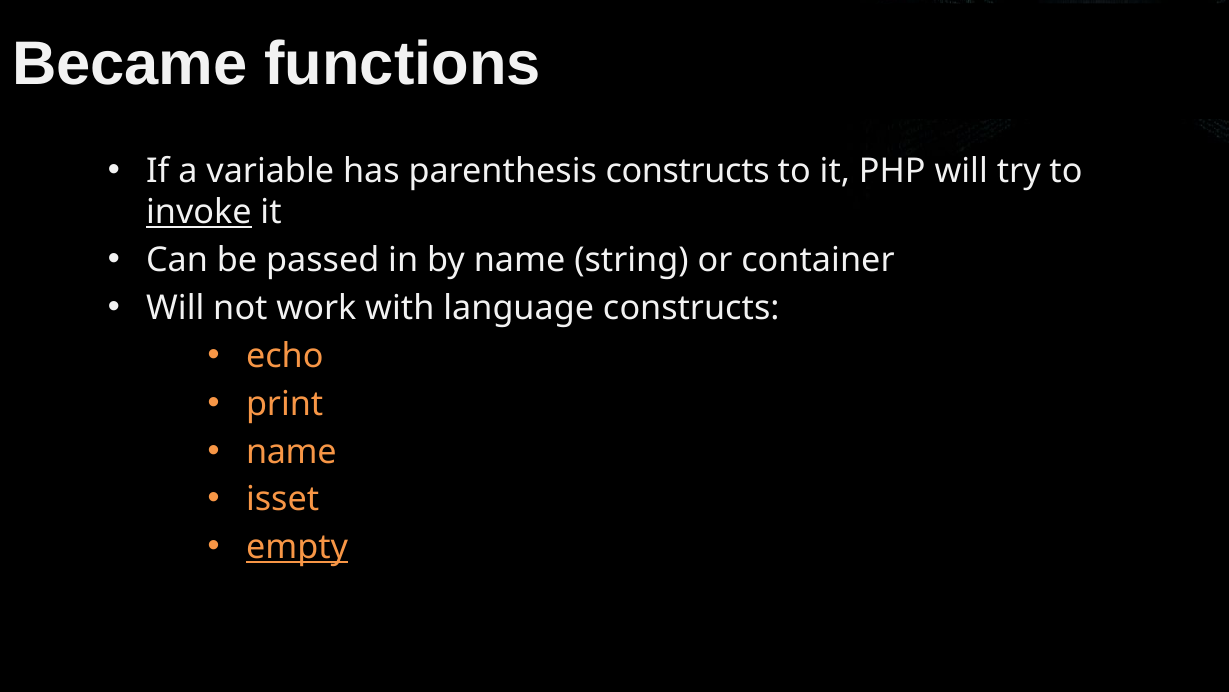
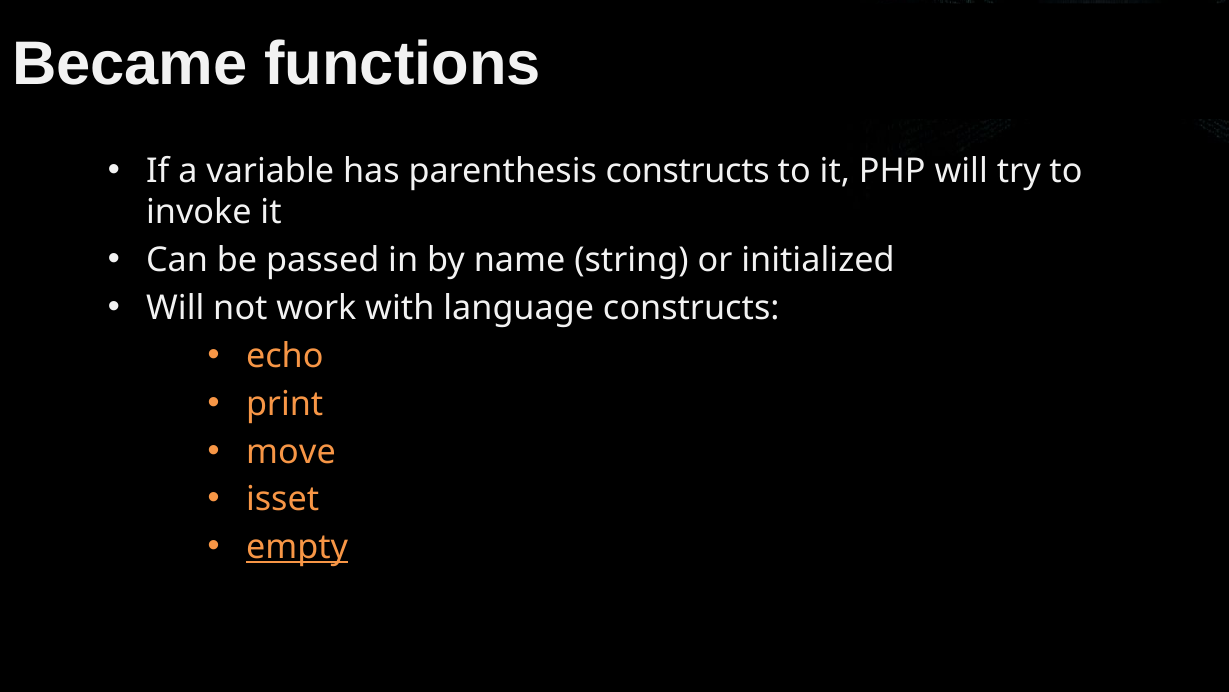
invoke underline: present -> none (199, 212)
container: container -> initialized (818, 260)
name: name -> move (291, 451)
